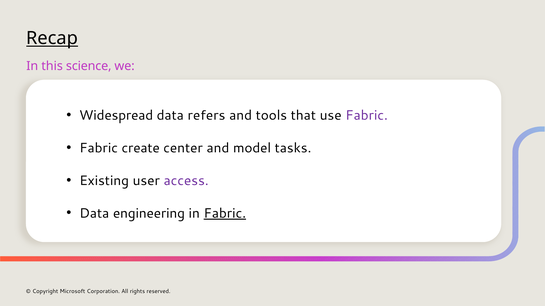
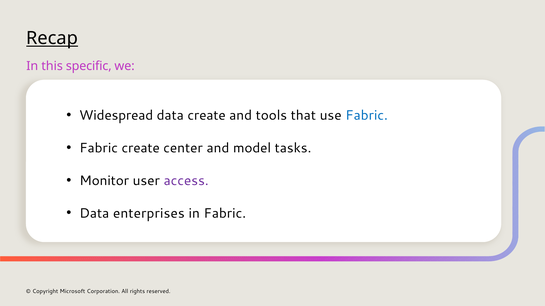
science: science -> specific (89, 66)
data refers: refers -> create (207, 116)
Fabric colour: purple -> blue (367, 116)
Existing: Existing -> Monitor (104, 181)
engineering: engineering -> enterprises (149, 214)
Fabric underline: present -> none (225, 214)
